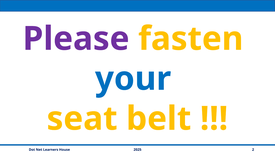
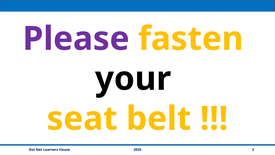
your colour: blue -> black (133, 79)
